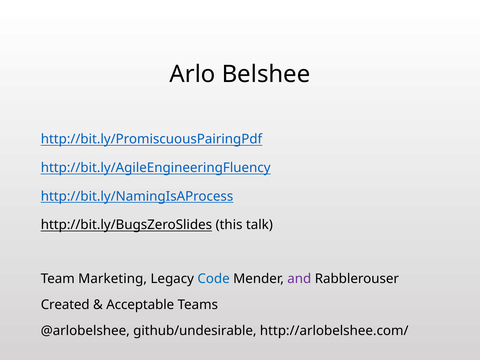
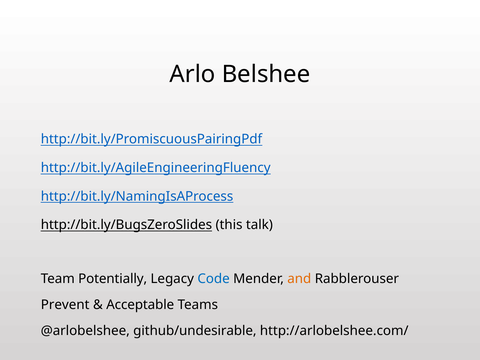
Marketing: Marketing -> Potentially (113, 279)
and colour: purple -> orange (299, 279)
Created: Created -> Prevent (65, 305)
